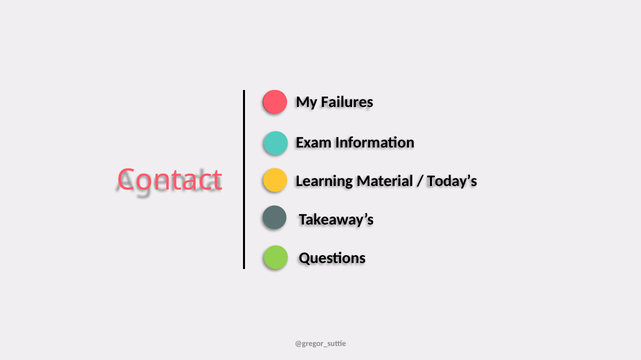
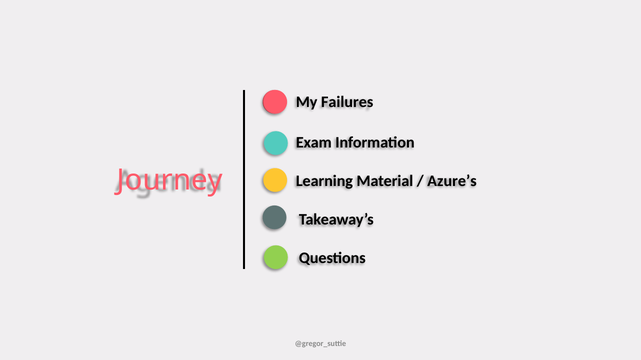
Contact: Contact -> Journey (170, 180)
Today’s: Today’s -> Azure’s (452, 181)
